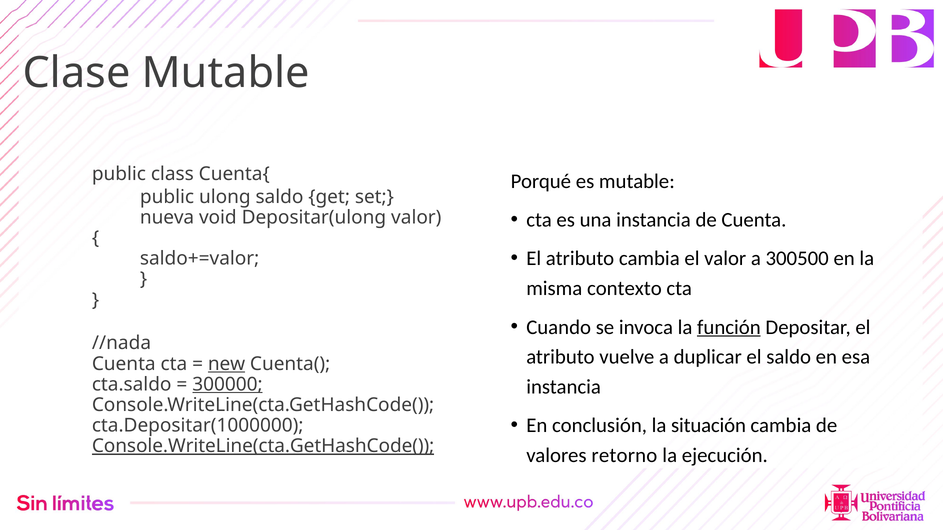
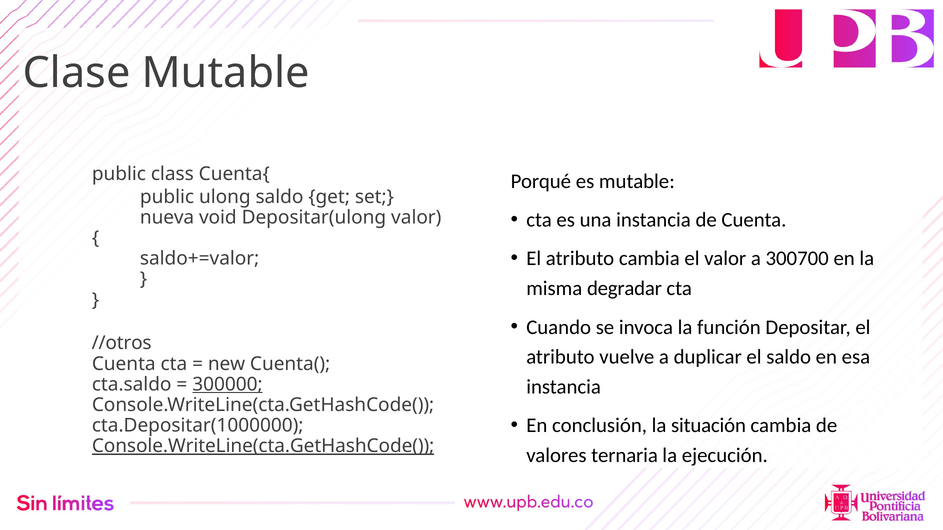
300500: 300500 -> 300700 (797, 259)
contexto: contexto -> degradar (624, 289)
función underline: present -> none (729, 327)
//nada: //nada -> //otros (122, 343)
new underline: present -> none (227, 364)
retorno: retorno -> ternaria (625, 456)
